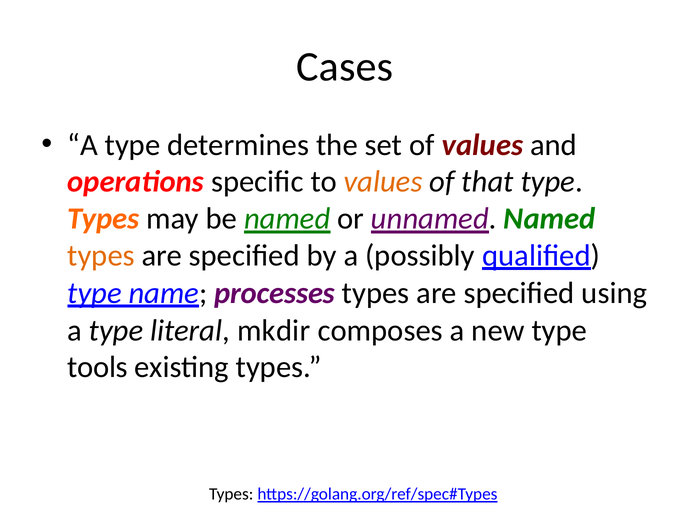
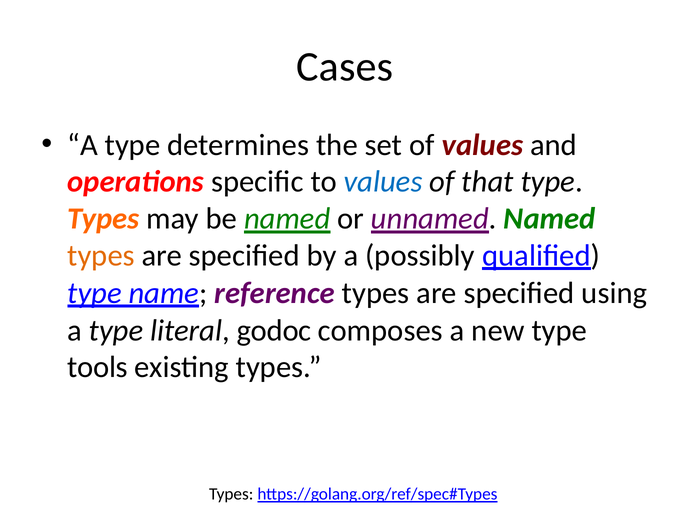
values colour: orange -> blue (383, 182)
processes: processes -> reference (275, 293)
mkdir: mkdir -> godoc (274, 330)
